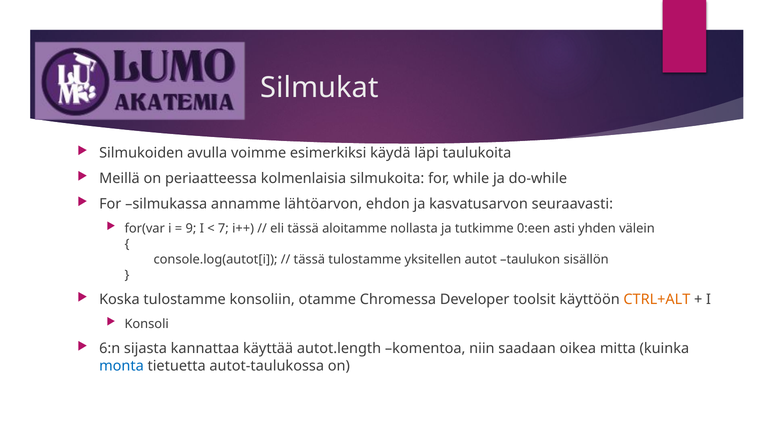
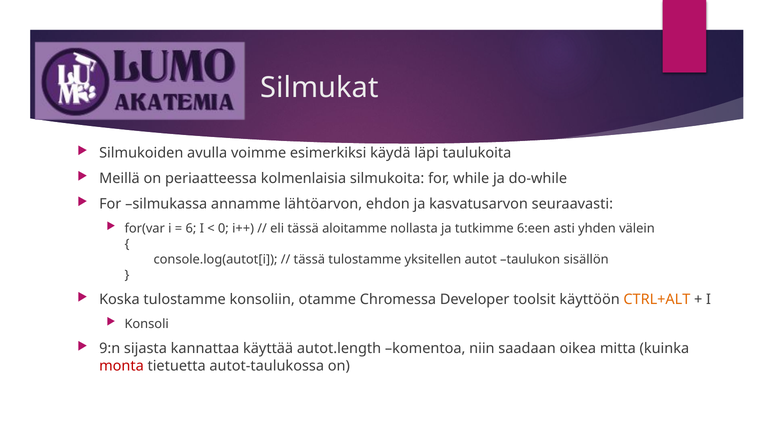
9: 9 -> 6 (191, 229)
7: 7 -> 0 (223, 229)
0:een: 0:een -> 6:een (534, 229)
6:n: 6:n -> 9:n (110, 349)
monta colour: blue -> red (121, 366)
